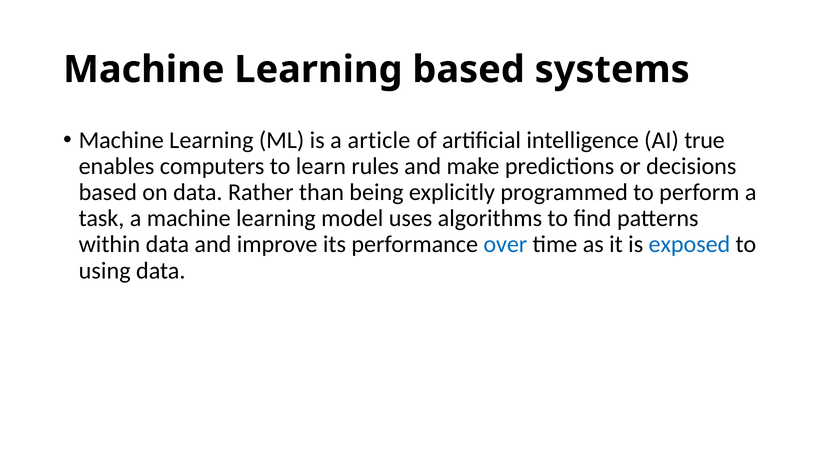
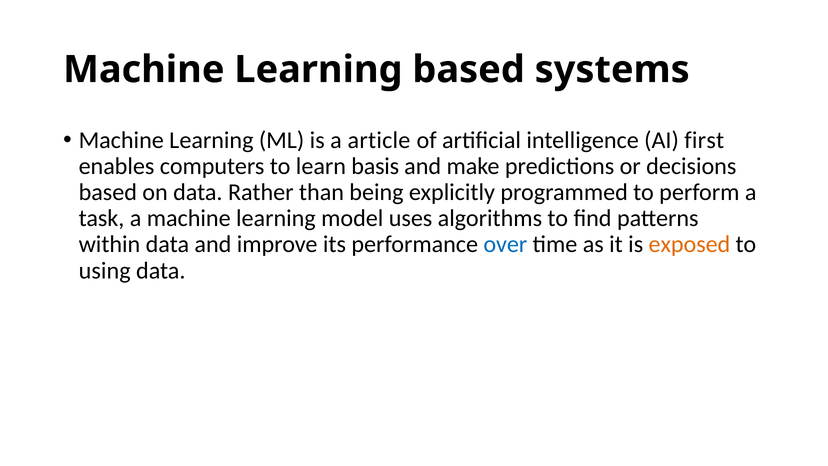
true: true -> first (704, 140)
rules: rules -> basis (375, 166)
exposed colour: blue -> orange (689, 244)
